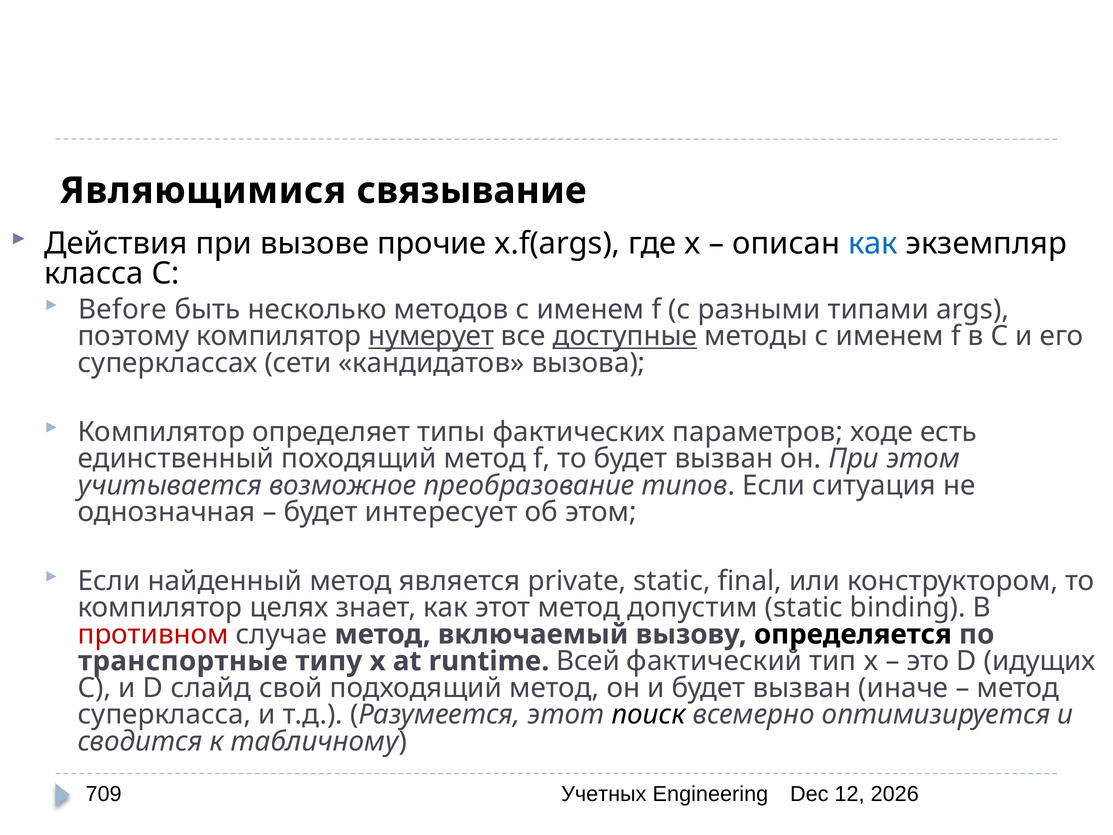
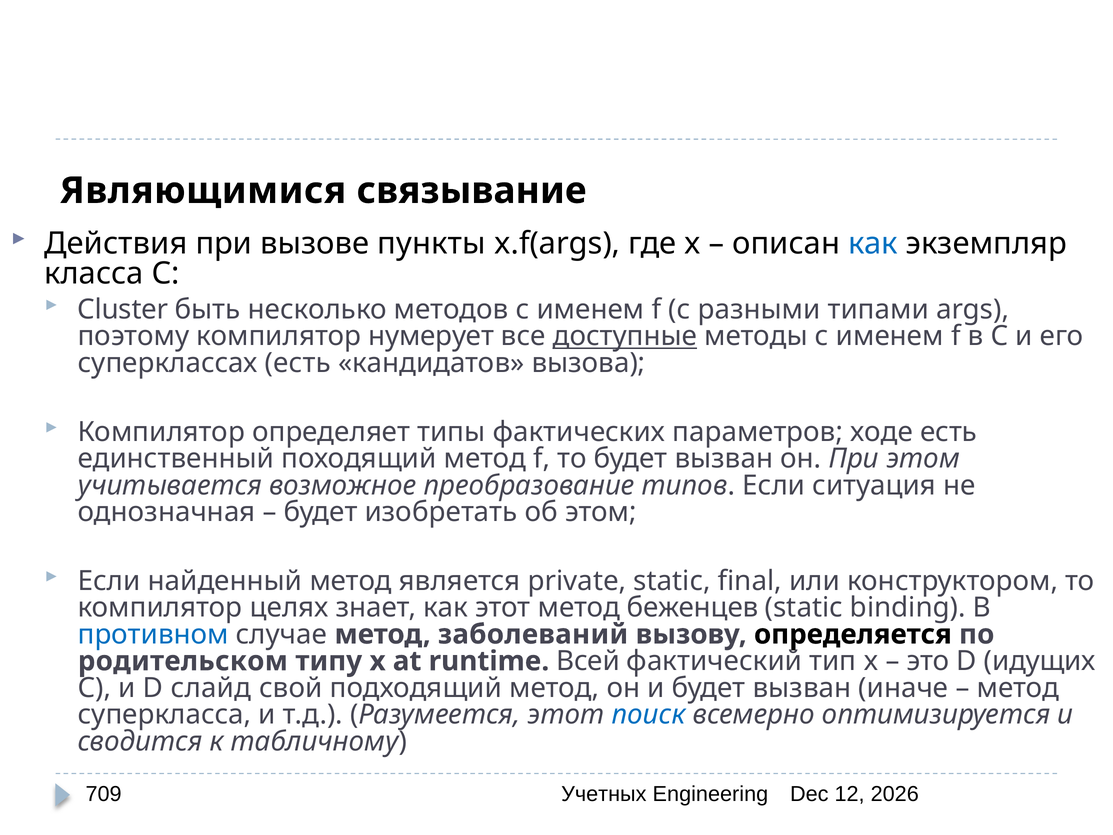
прочие: прочие -> пункты (432, 244)
Before: Before -> Cluster (123, 309)
нумерует underline: present -> none (431, 336)
суперклассах сети: сети -> есть (298, 363)
интересует: интересует -> изобретать (441, 512)
допустим: допустим -> беженцев (692, 607)
противном colour: red -> blue (153, 634)
включаемый: включаемый -> заболеваний (533, 634)
транспортные: транспортные -> родительском (183, 661)
поиск colour: black -> blue (649, 714)
